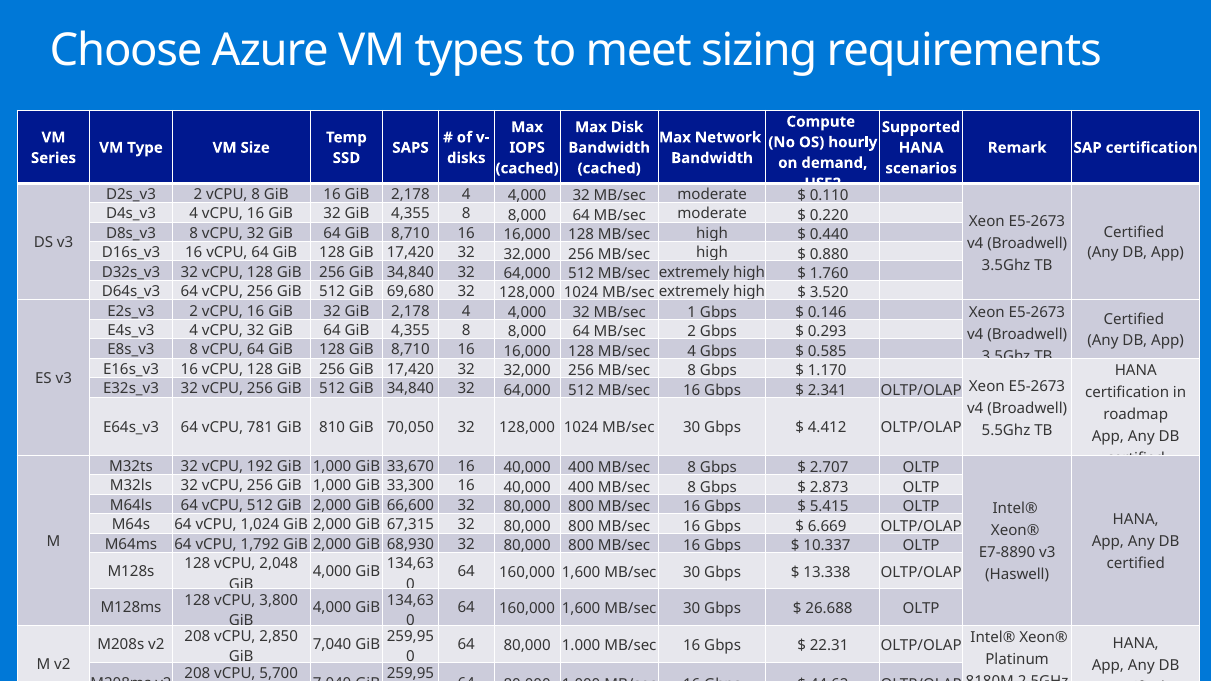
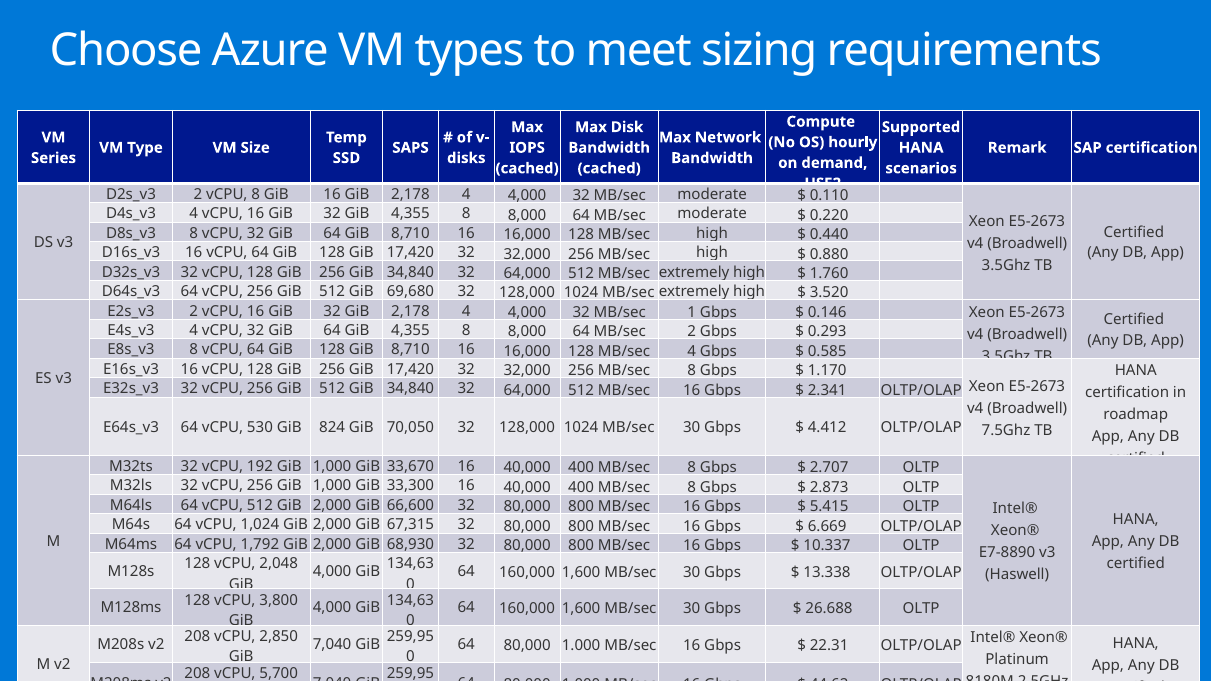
781: 781 -> 530 (260, 427)
810: 810 -> 824 (332, 427)
5.5Ghz: 5.5Ghz -> 7.5Ghz (1006, 430)
